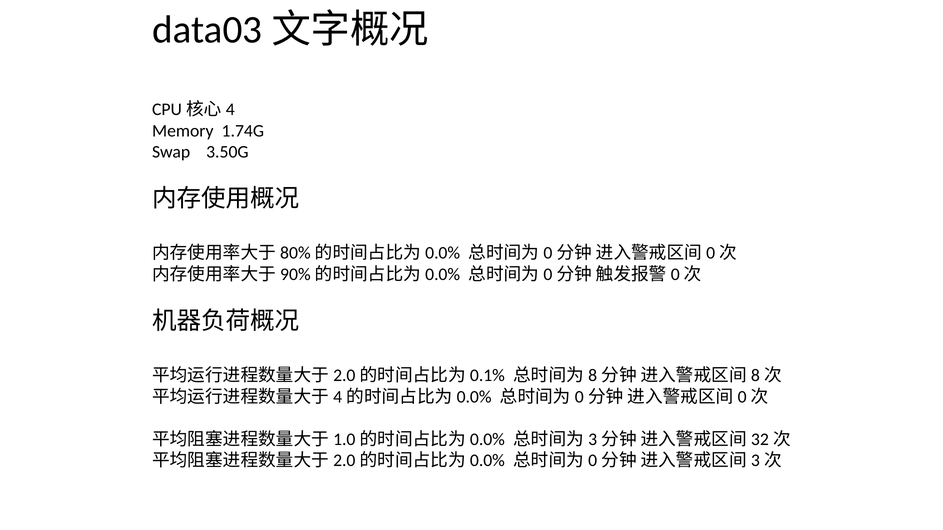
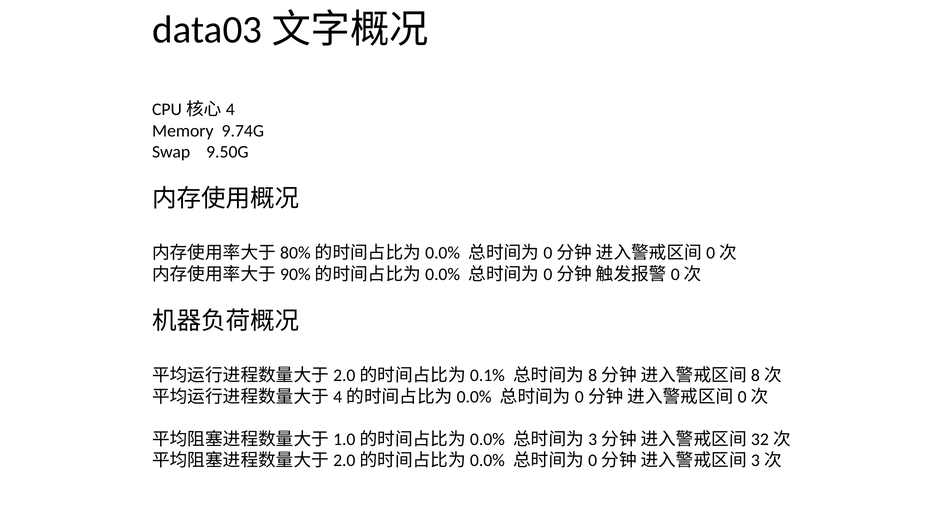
1.74G: 1.74G -> 9.74G (243, 131)
3.50G: 3.50G -> 9.50G (227, 152)
